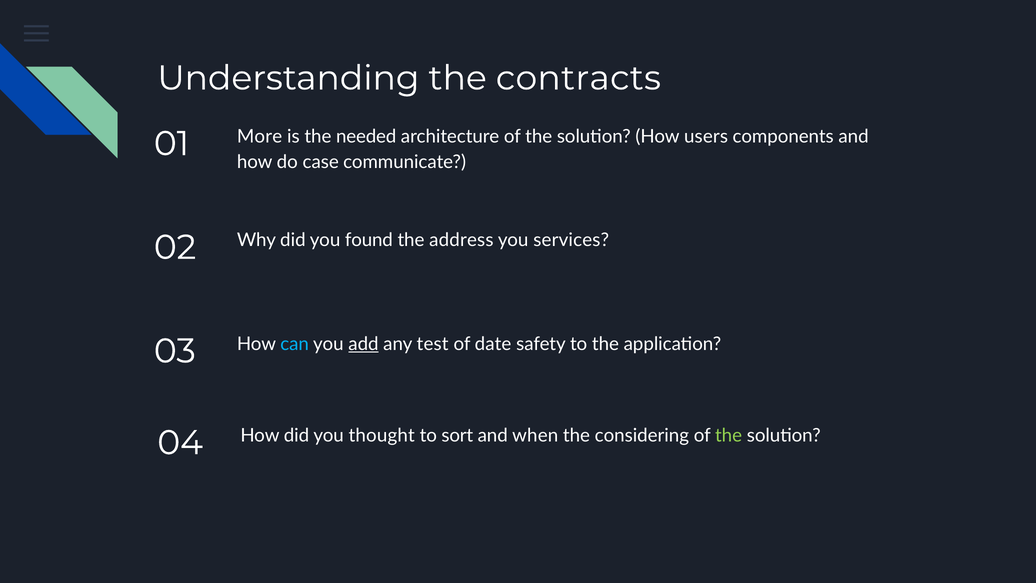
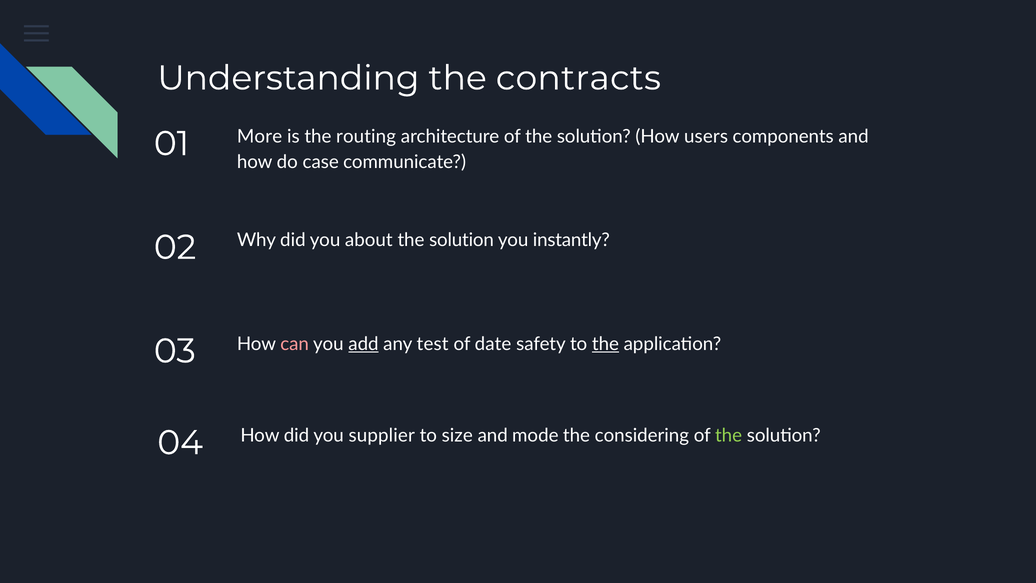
needed: needed -> routing (366, 136)
found: found -> about (369, 240)
address: address -> solution (462, 240)
services: services -> instantly (571, 240)
can colour: light blue -> pink (295, 344)
the underline: none -> present (605, 344)
thought: thought -> supplier (382, 435)
sort: sort -> size (457, 435)
when: when -> mode (535, 435)
